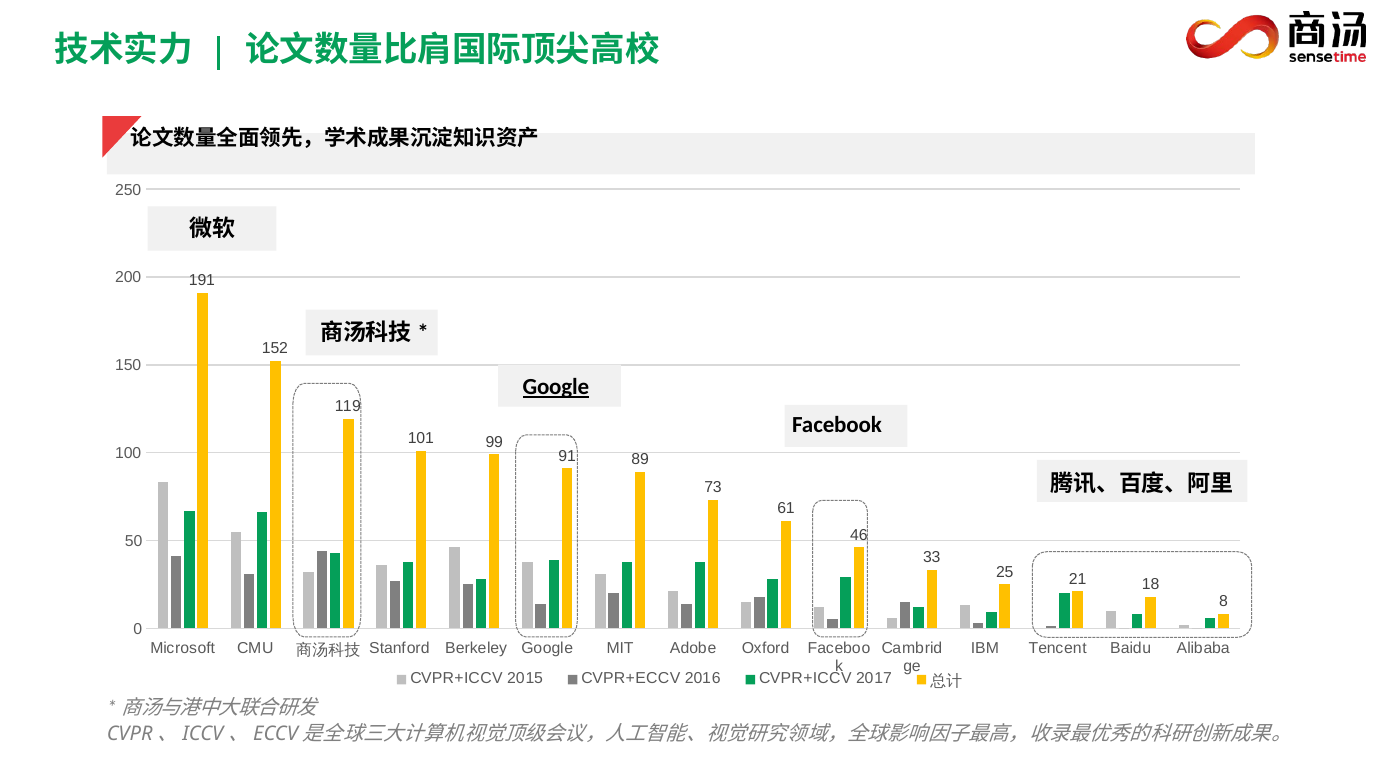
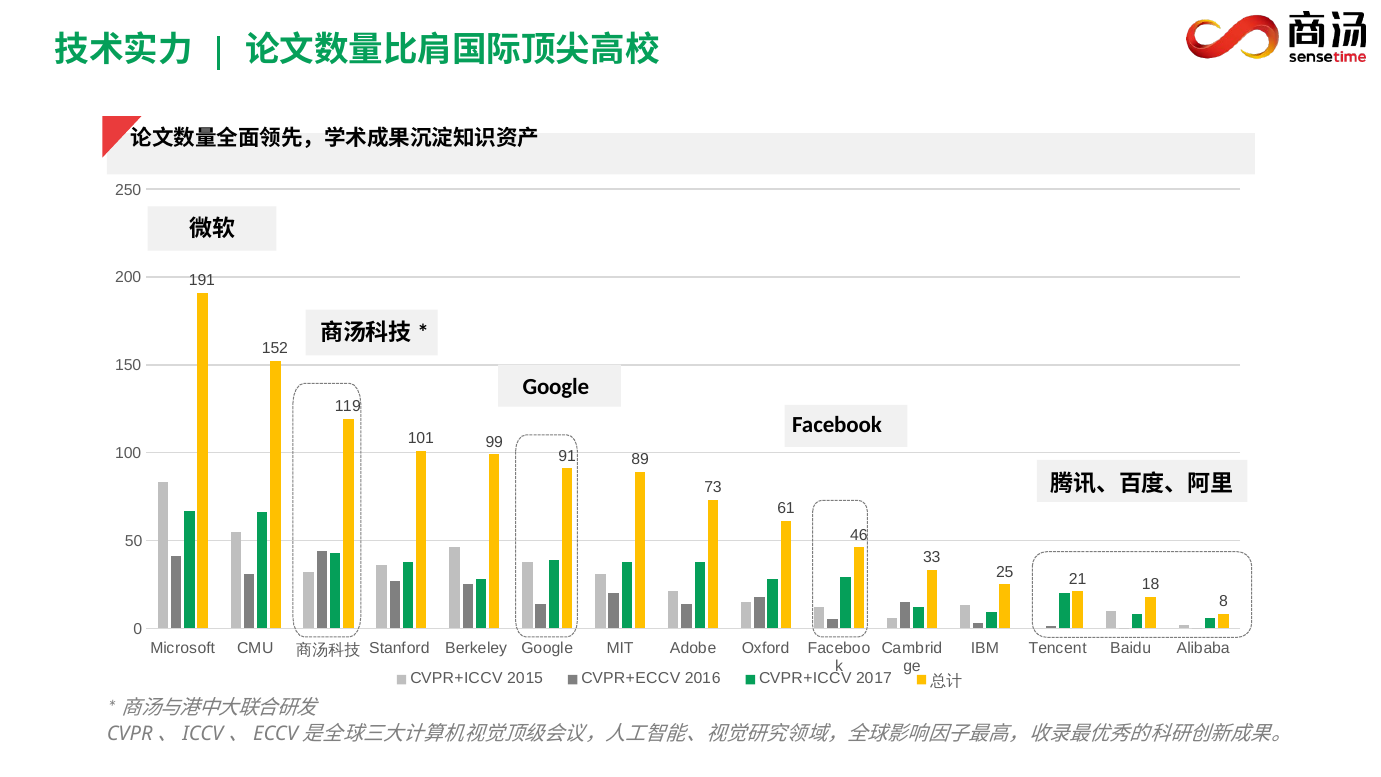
Google underline: present -> none (556, 387)
